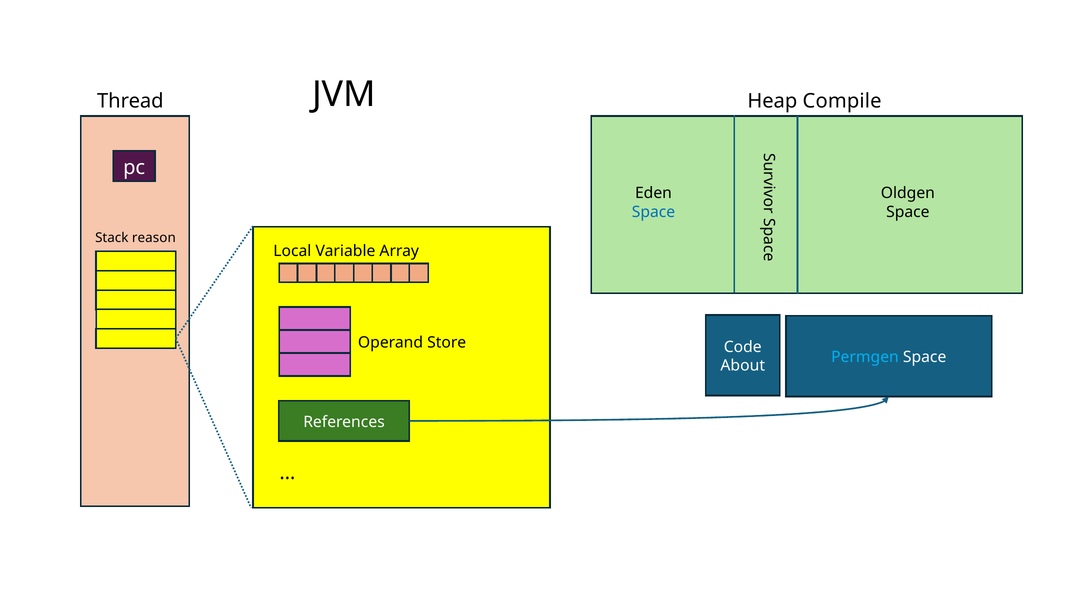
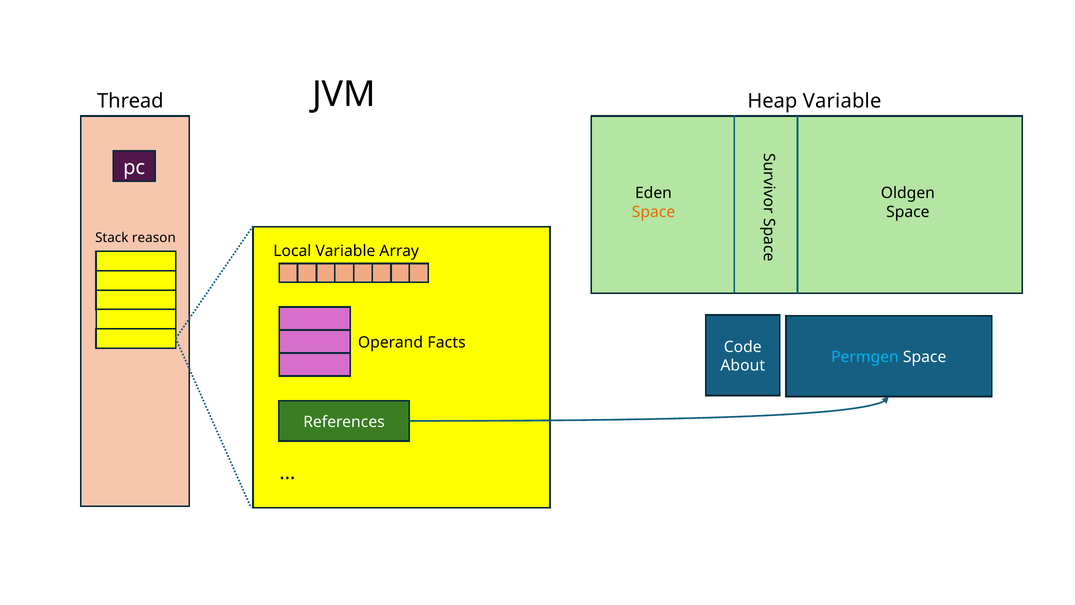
Heap Compile: Compile -> Variable (842, 101)
Space colour: blue -> orange (653, 212)
Store: Store -> Facts (447, 342)
